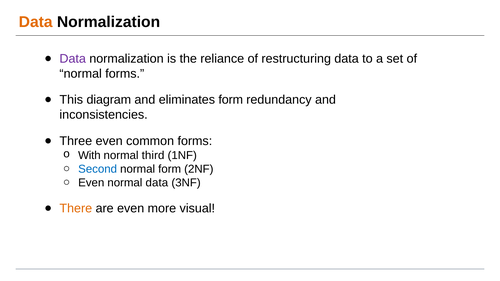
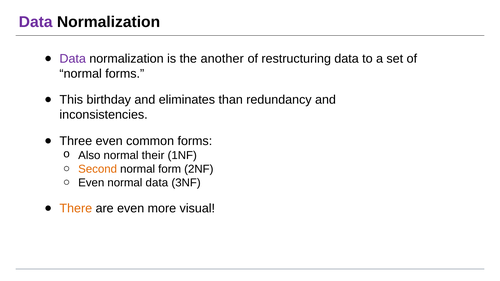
Data colour: orange -> purple (36, 22)
reliance: reliance -> another (222, 59)
diagram: diagram -> birthday (109, 100)
eliminates form: form -> than (231, 100)
With: With -> Also (89, 155)
third: third -> their (153, 155)
Second colour: blue -> orange (98, 169)
